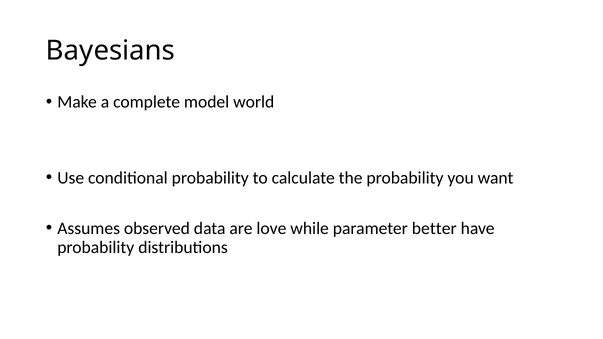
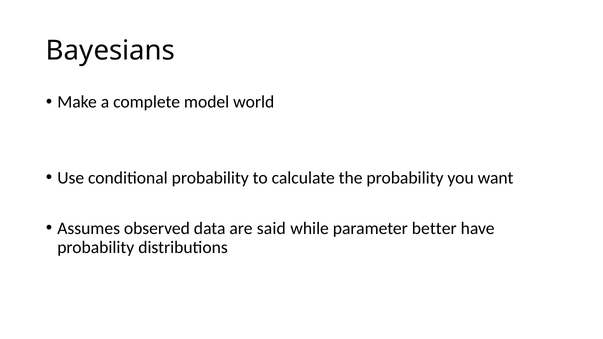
love: love -> said (271, 228)
